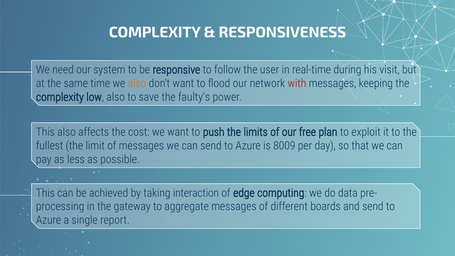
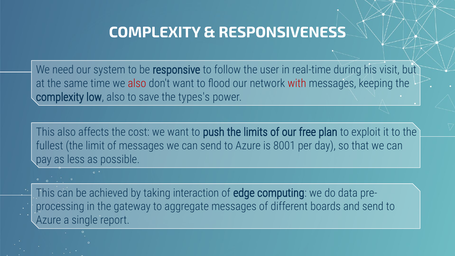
also colour: orange -> red (137, 83)
faulty's: faulty's -> types's (194, 97)
8009: 8009 -> 8001 (284, 146)
